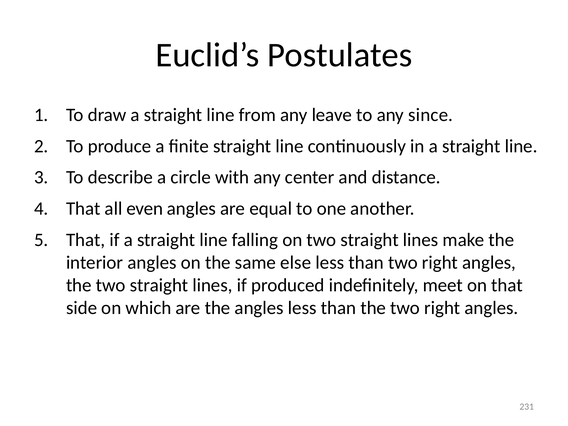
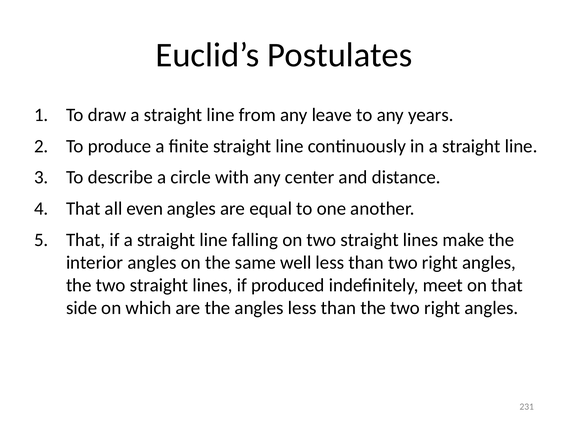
since: since -> years (431, 115)
else: else -> well (296, 263)
